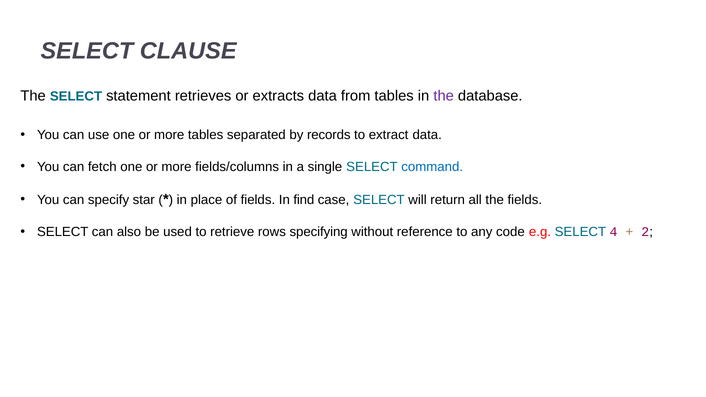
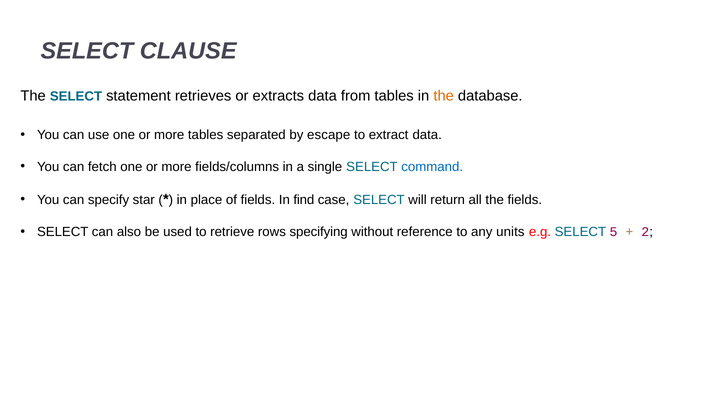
the colour: purple -> orange (444, 96)
records: records -> escape (329, 135)
code: code -> units (510, 232)
4: 4 -> 5 (614, 232)
